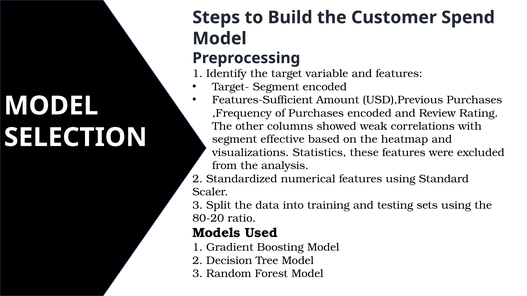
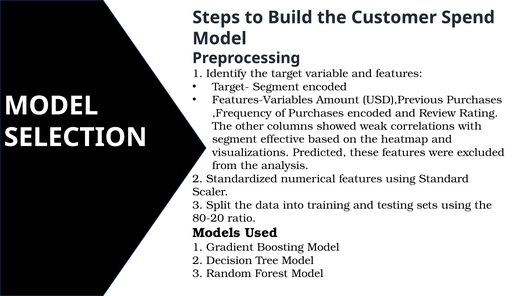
Features-Sufficient: Features-Sufficient -> Features-Variables (262, 100)
Statistics: Statistics -> Predicted (319, 153)
